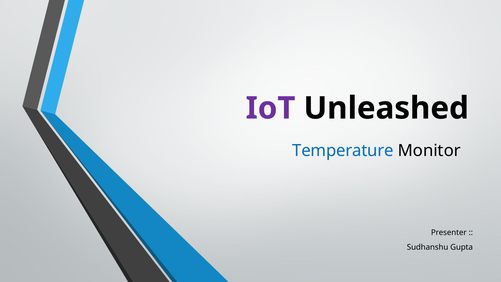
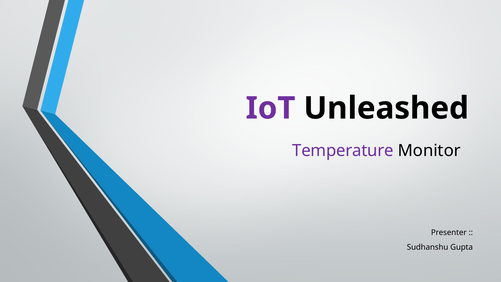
Temperature colour: blue -> purple (343, 151)
